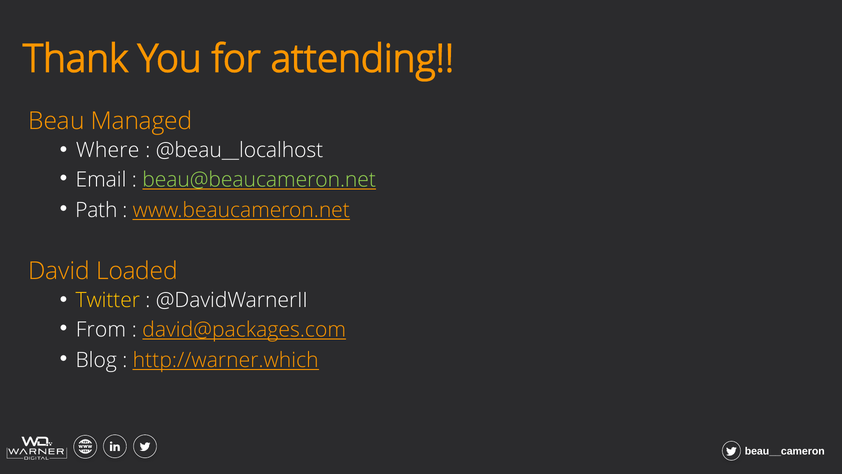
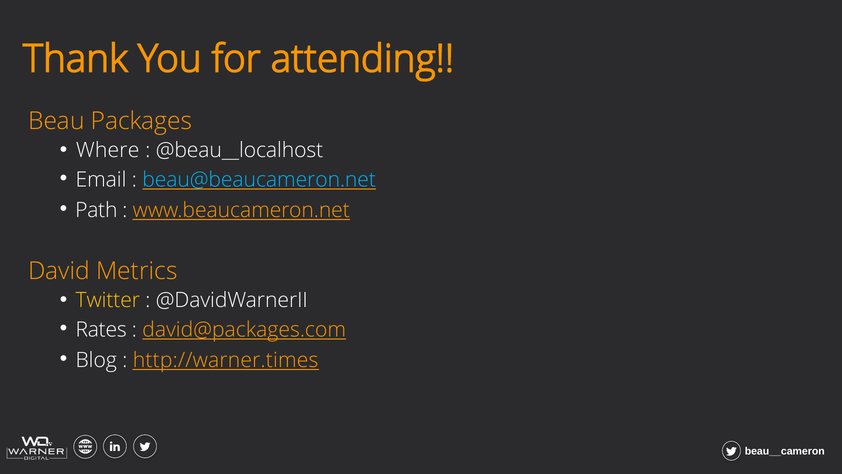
Managed: Managed -> Packages (141, 121)
beau@beaucameron.net colour: light green -> light blue (259, 180)
Loaded: Loaded -> Metrics (137, 271)
From: From -> Rates (101, 330)
http://warner.which: http://warner.which -> http://warner.times (226, 360)
